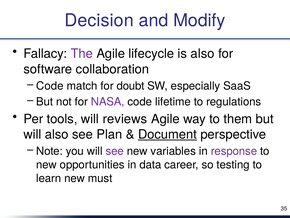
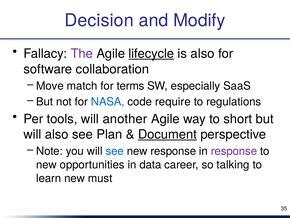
lifecycle underline: none -> present (151, 54)
Code: Code -> Move (50, 86)
doubt: doubt -> terms (131, 86)
NASA colour: purple -> blue (108, 102)
lifetime: lifetime -> require (173, 102)
reviews: reviews -> another (125, 119)
them: them -> short (238, 119)
see colour: purple -> blue (115, 151)
new variables: variables -> response (173, 151)
testing: testing -> talking (233, 164)
